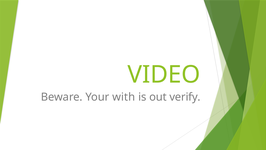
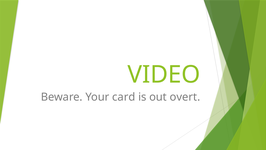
with: with -> card (124, 97)
verify: verify -> overt (185, 97)
